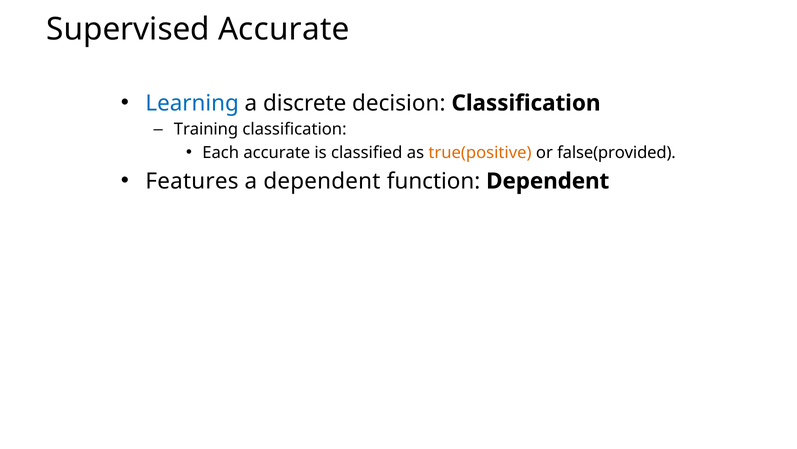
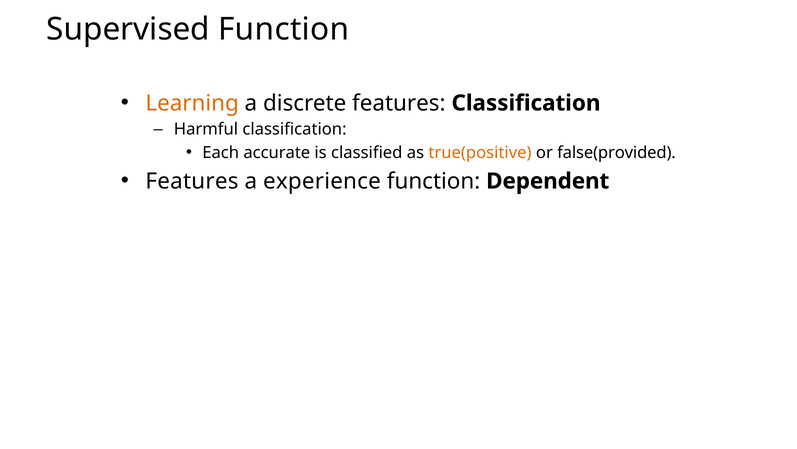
Supervised Accurate: Accurate -> Function (284, 30)
Learning colour: blue -> orange (192, 103)
discrete decision: decision -> features (399, 103)
Training: Training -> Harmful (206, 129)
a dependent: dependent -> experience (322, 181)
